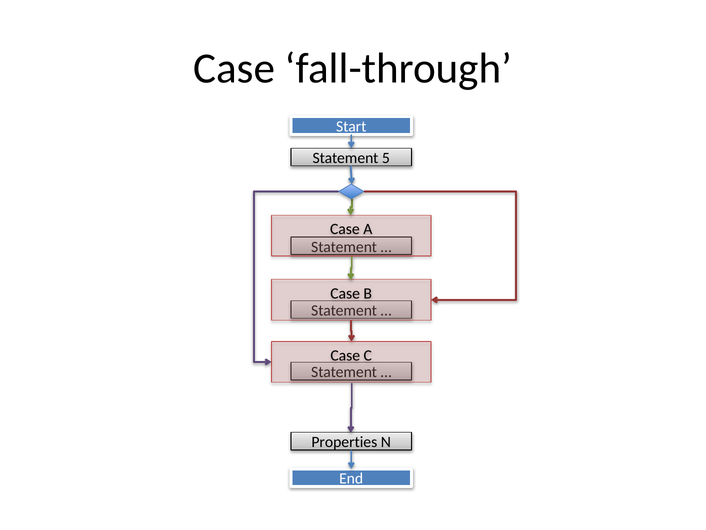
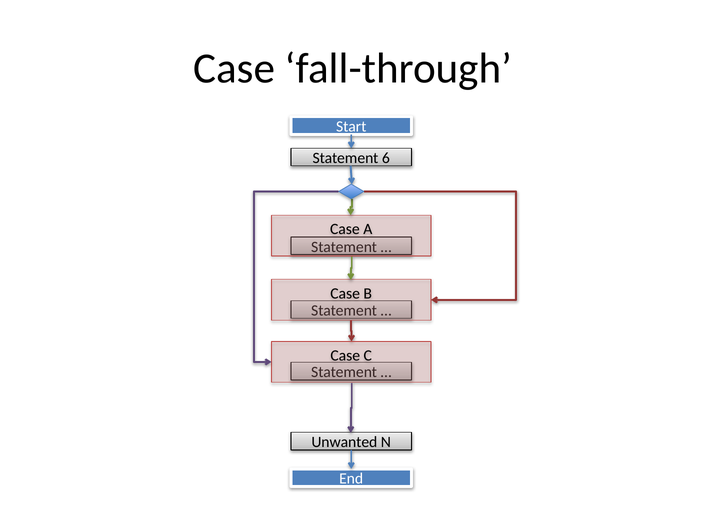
5: 5 -> 6 (386, 158)
Properties: Properties -> Unwanted (344, 442)
